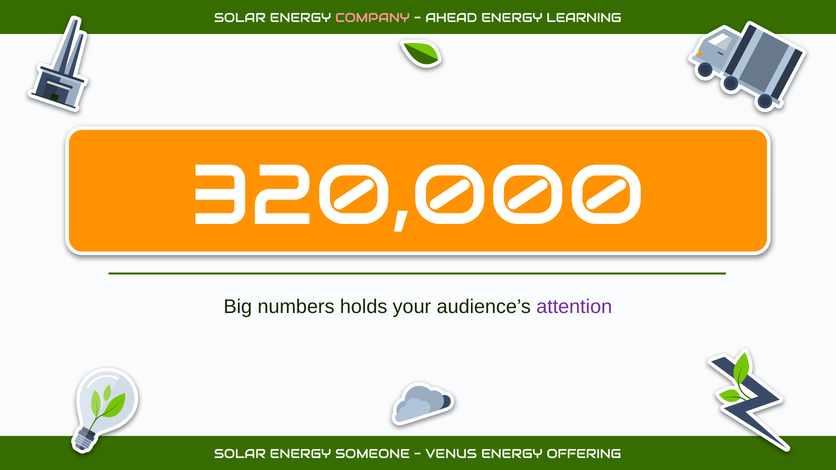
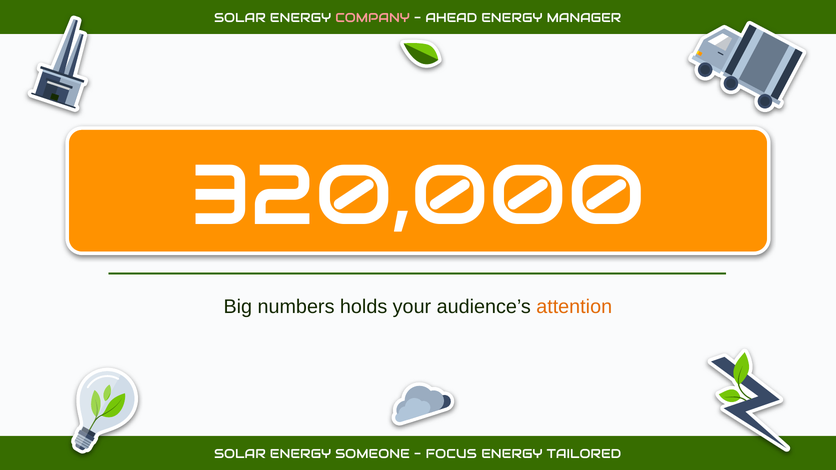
LEARNING: LEARNING -> MANAGER (584, 18)
attention colour: purple -> orange (574, 307)
VENUS: VENUS -> FOCUS (451, 454)
OFFERING: OFFERING -> TAILORED (584, 454)
